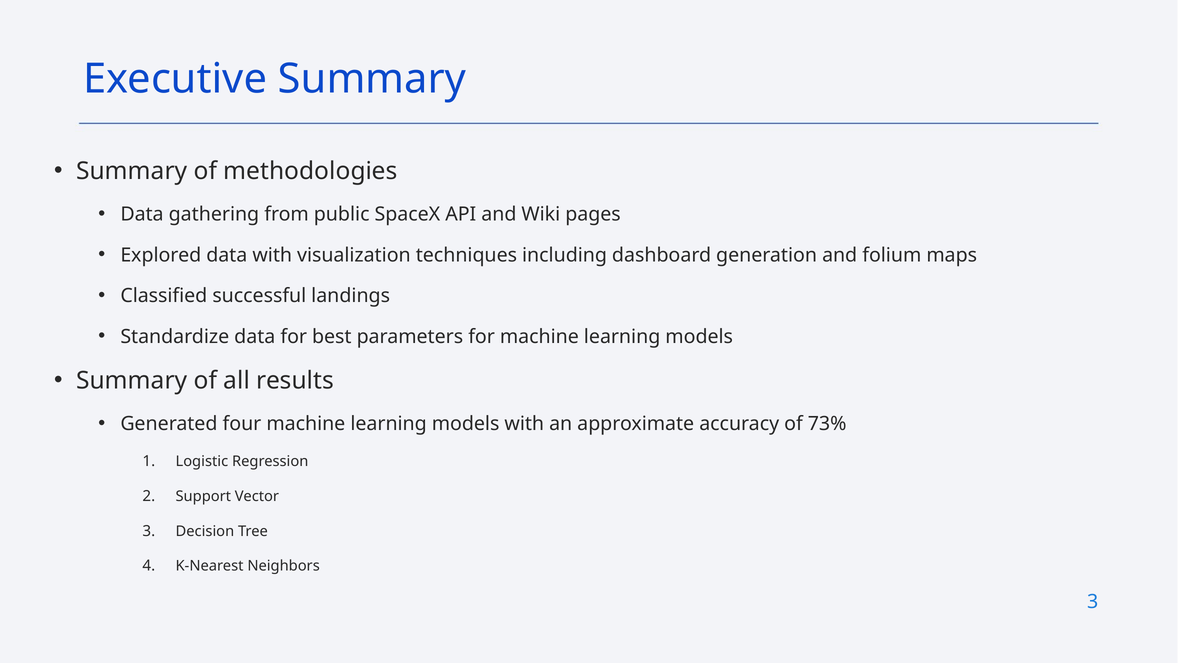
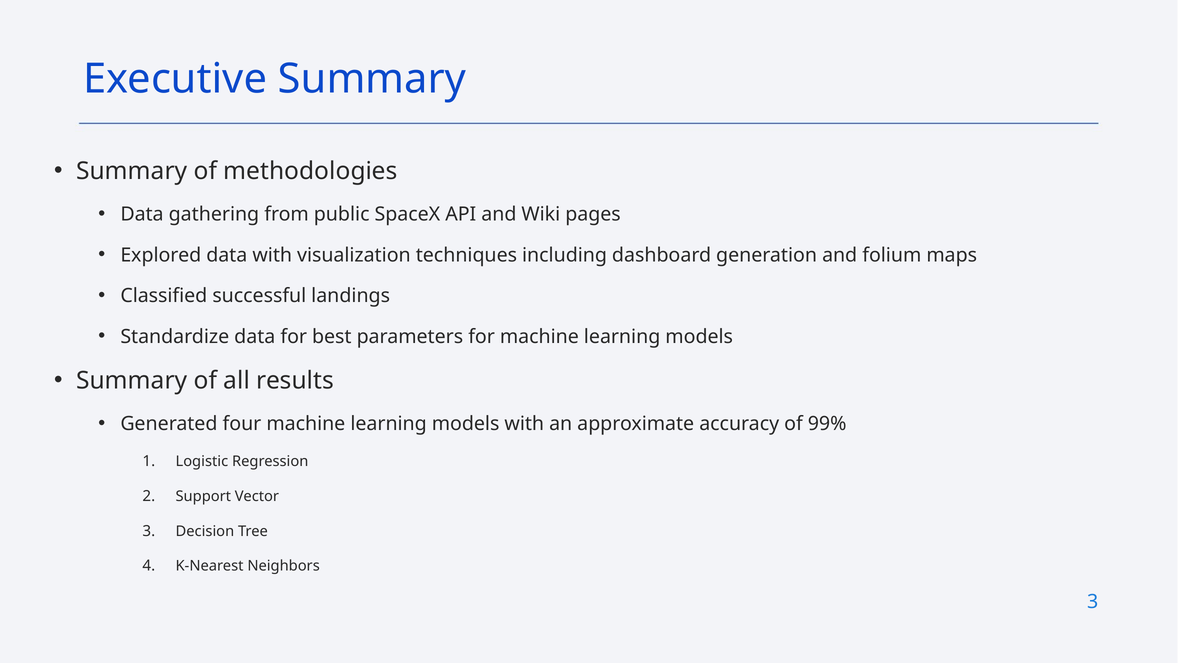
73%: 73% -> 99% (827, 424)
